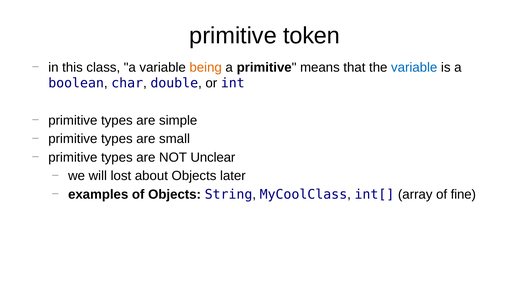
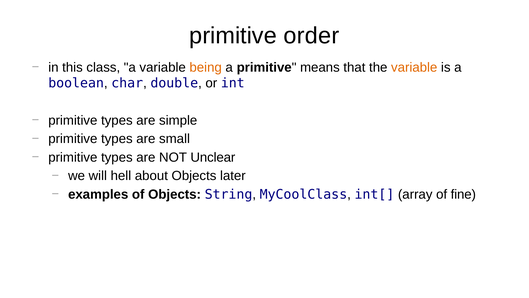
token: token -> order (311, 36)
variable colour: blue -> orange (414, 67)
lost: lost -> hell (121, 176)
